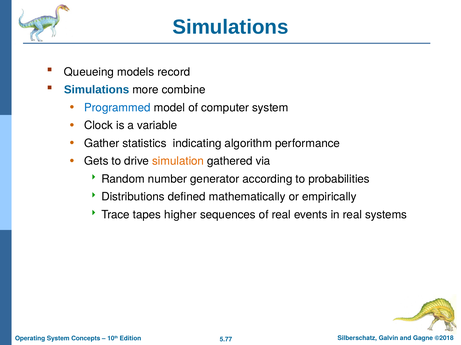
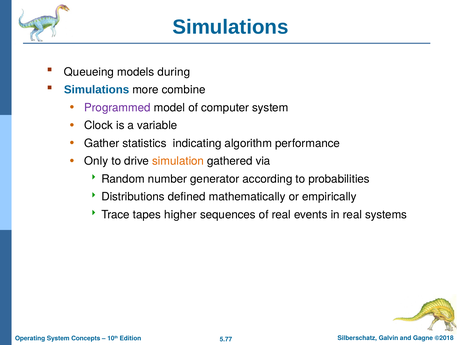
record: record -> during (174, 72)
Programmed colour: blue -> purple (117, 108)
Gets: Gets -> Only (96, 162)
